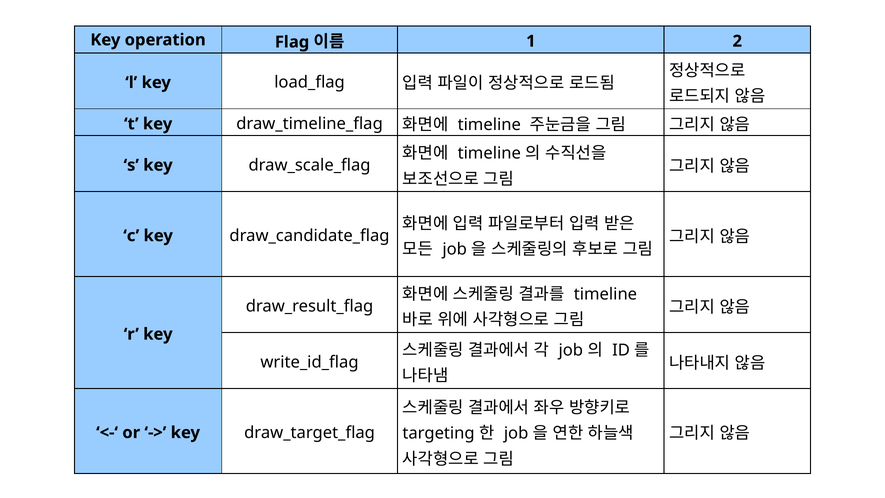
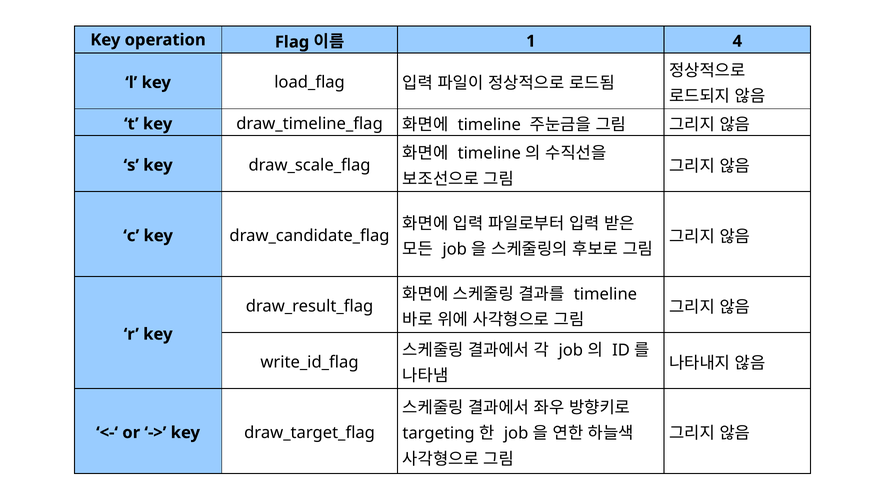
2: 2 -> 4 (737, 41)
